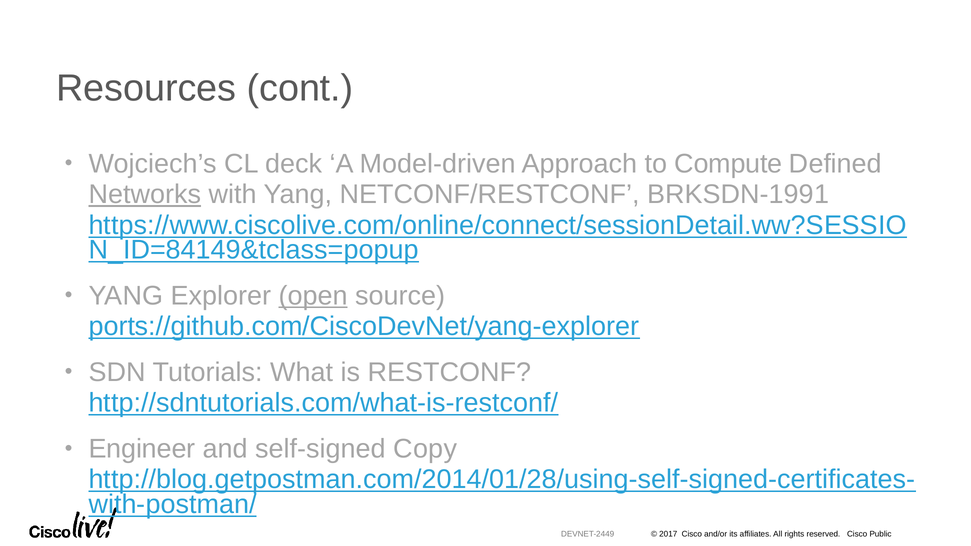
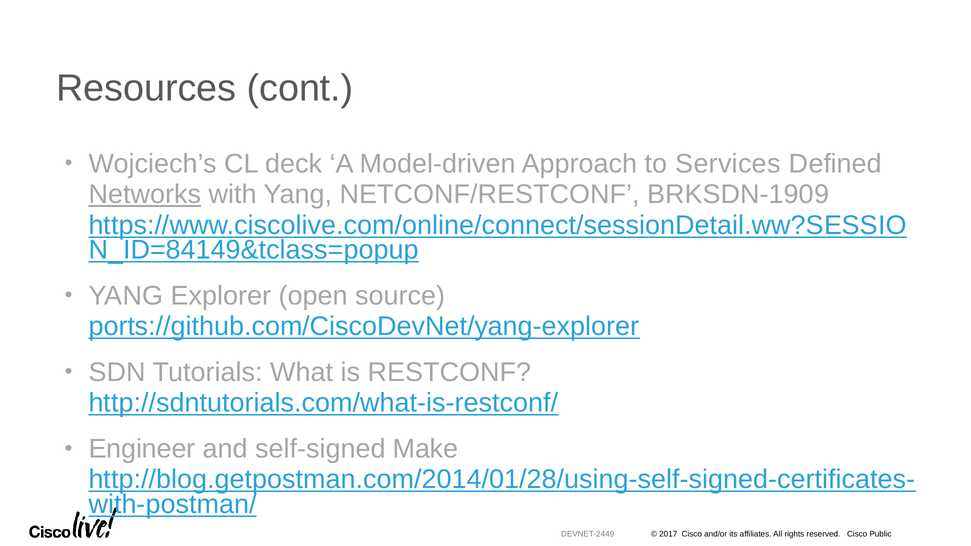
Compute: Compute -> Services (728, 164)
BRKSDN-1991: BRKSDN-1991 -> BRKSDN-1909 (738, 195)
open underline: present -> none (313, 296)
Copy: Copy -> Make (426, 449)
